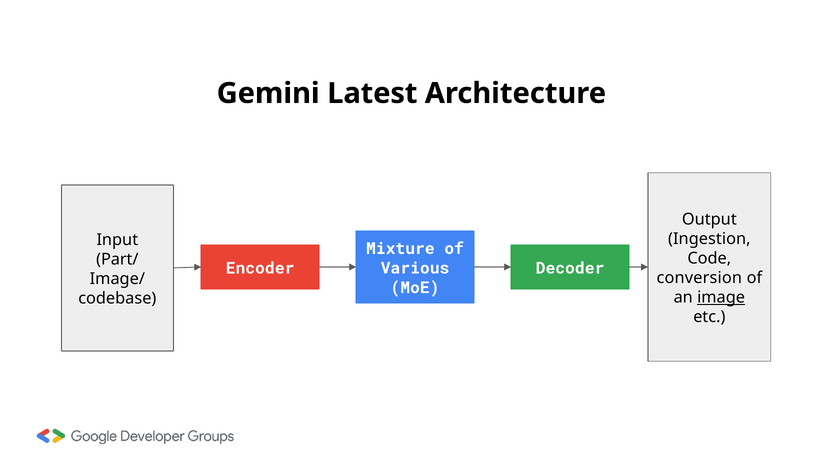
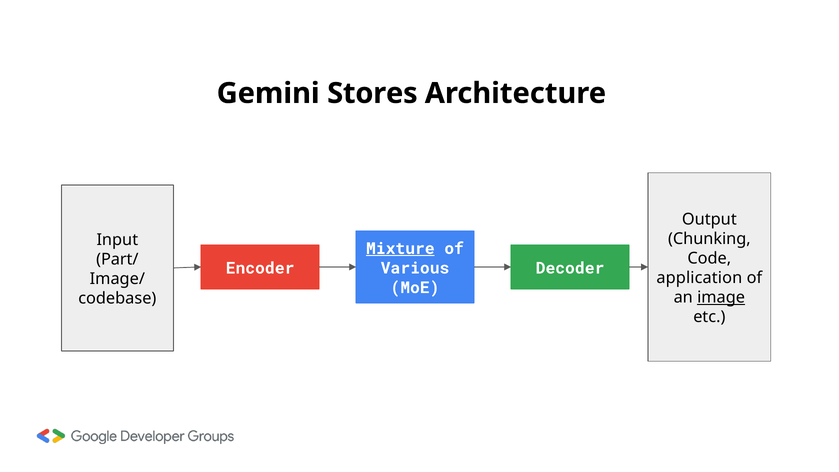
Latest: Latest -> Stores (372, 93)
Ingestion: Ingestion -> Chunking (709, 239)
Mixture underline: none -> present (400, 248)
conversion: conversion -> application (699, 278)
